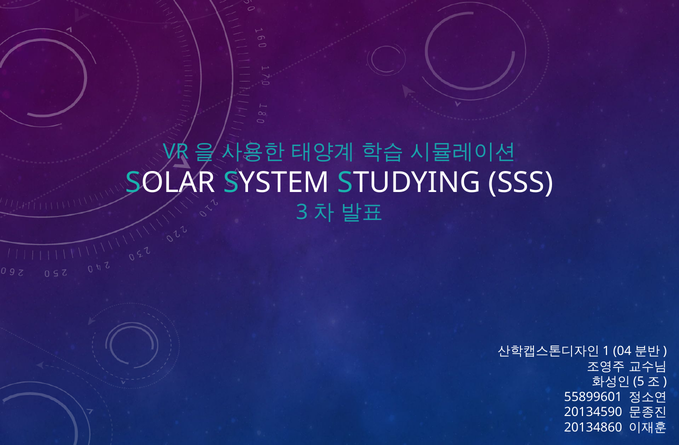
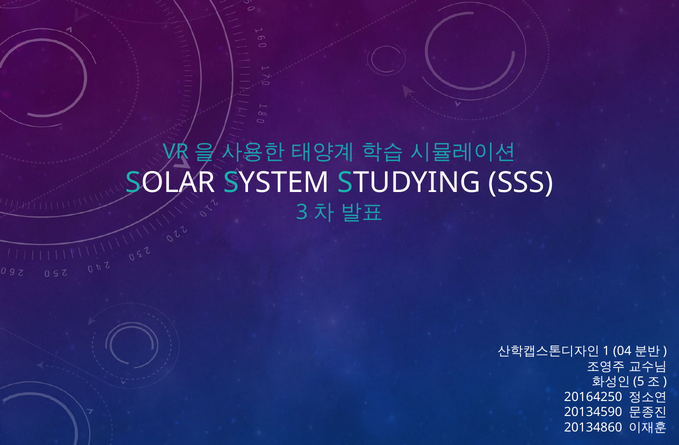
55899601: 55899601 -> 20164250 (593, 397)
